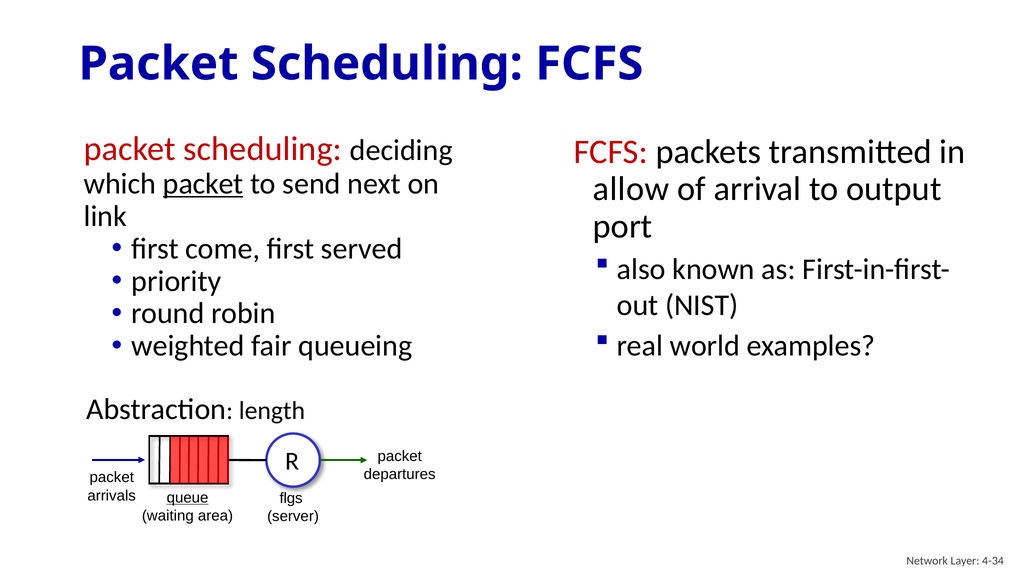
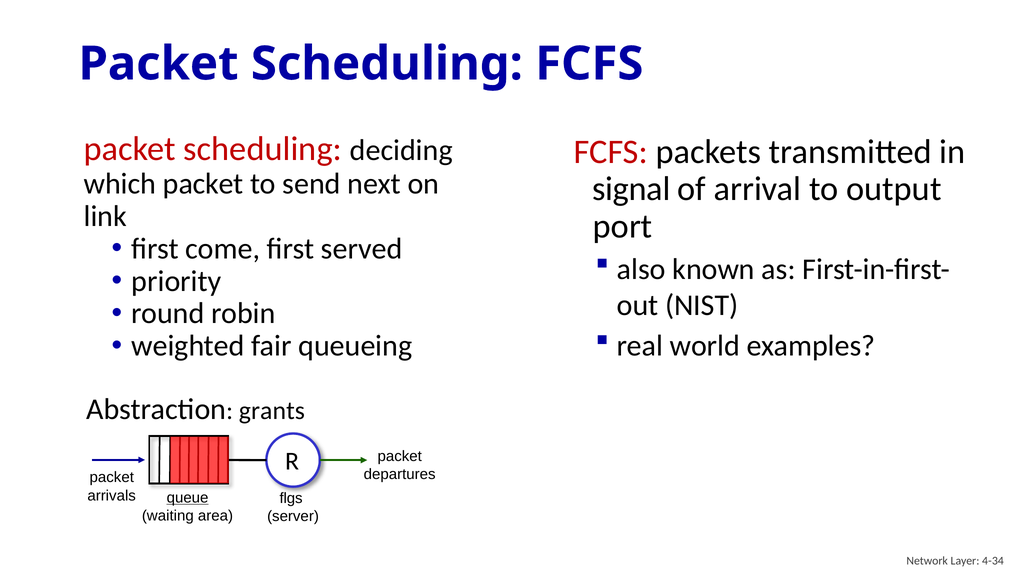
packet underline: present -> none (203, 184)
allow: allow -> signal (631, 189)
length: length -> grants (272, 411)
